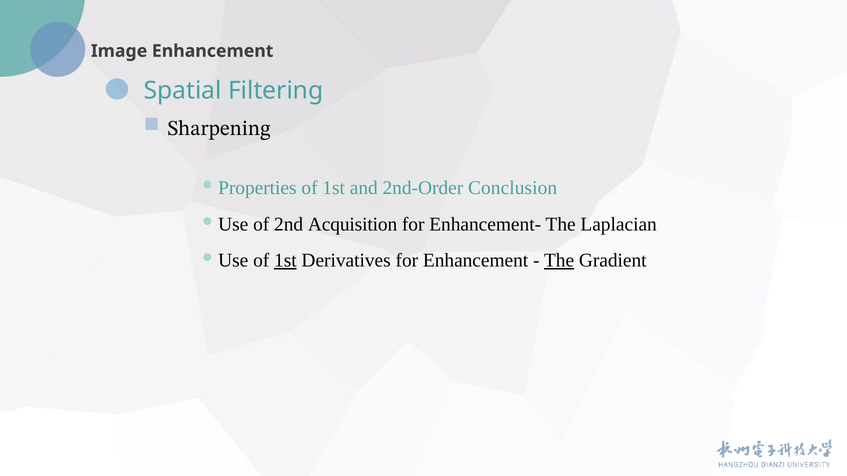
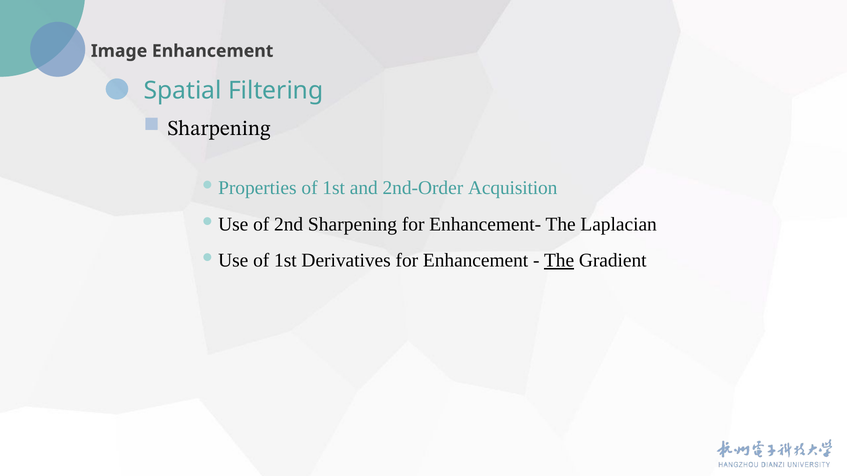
Conclusion: Conclusion -> Acquisition (513, 188)
2nd Acquisition: Acquisition -> Sharpening (352, 224)
1st underline: present -> none (285, 261)
